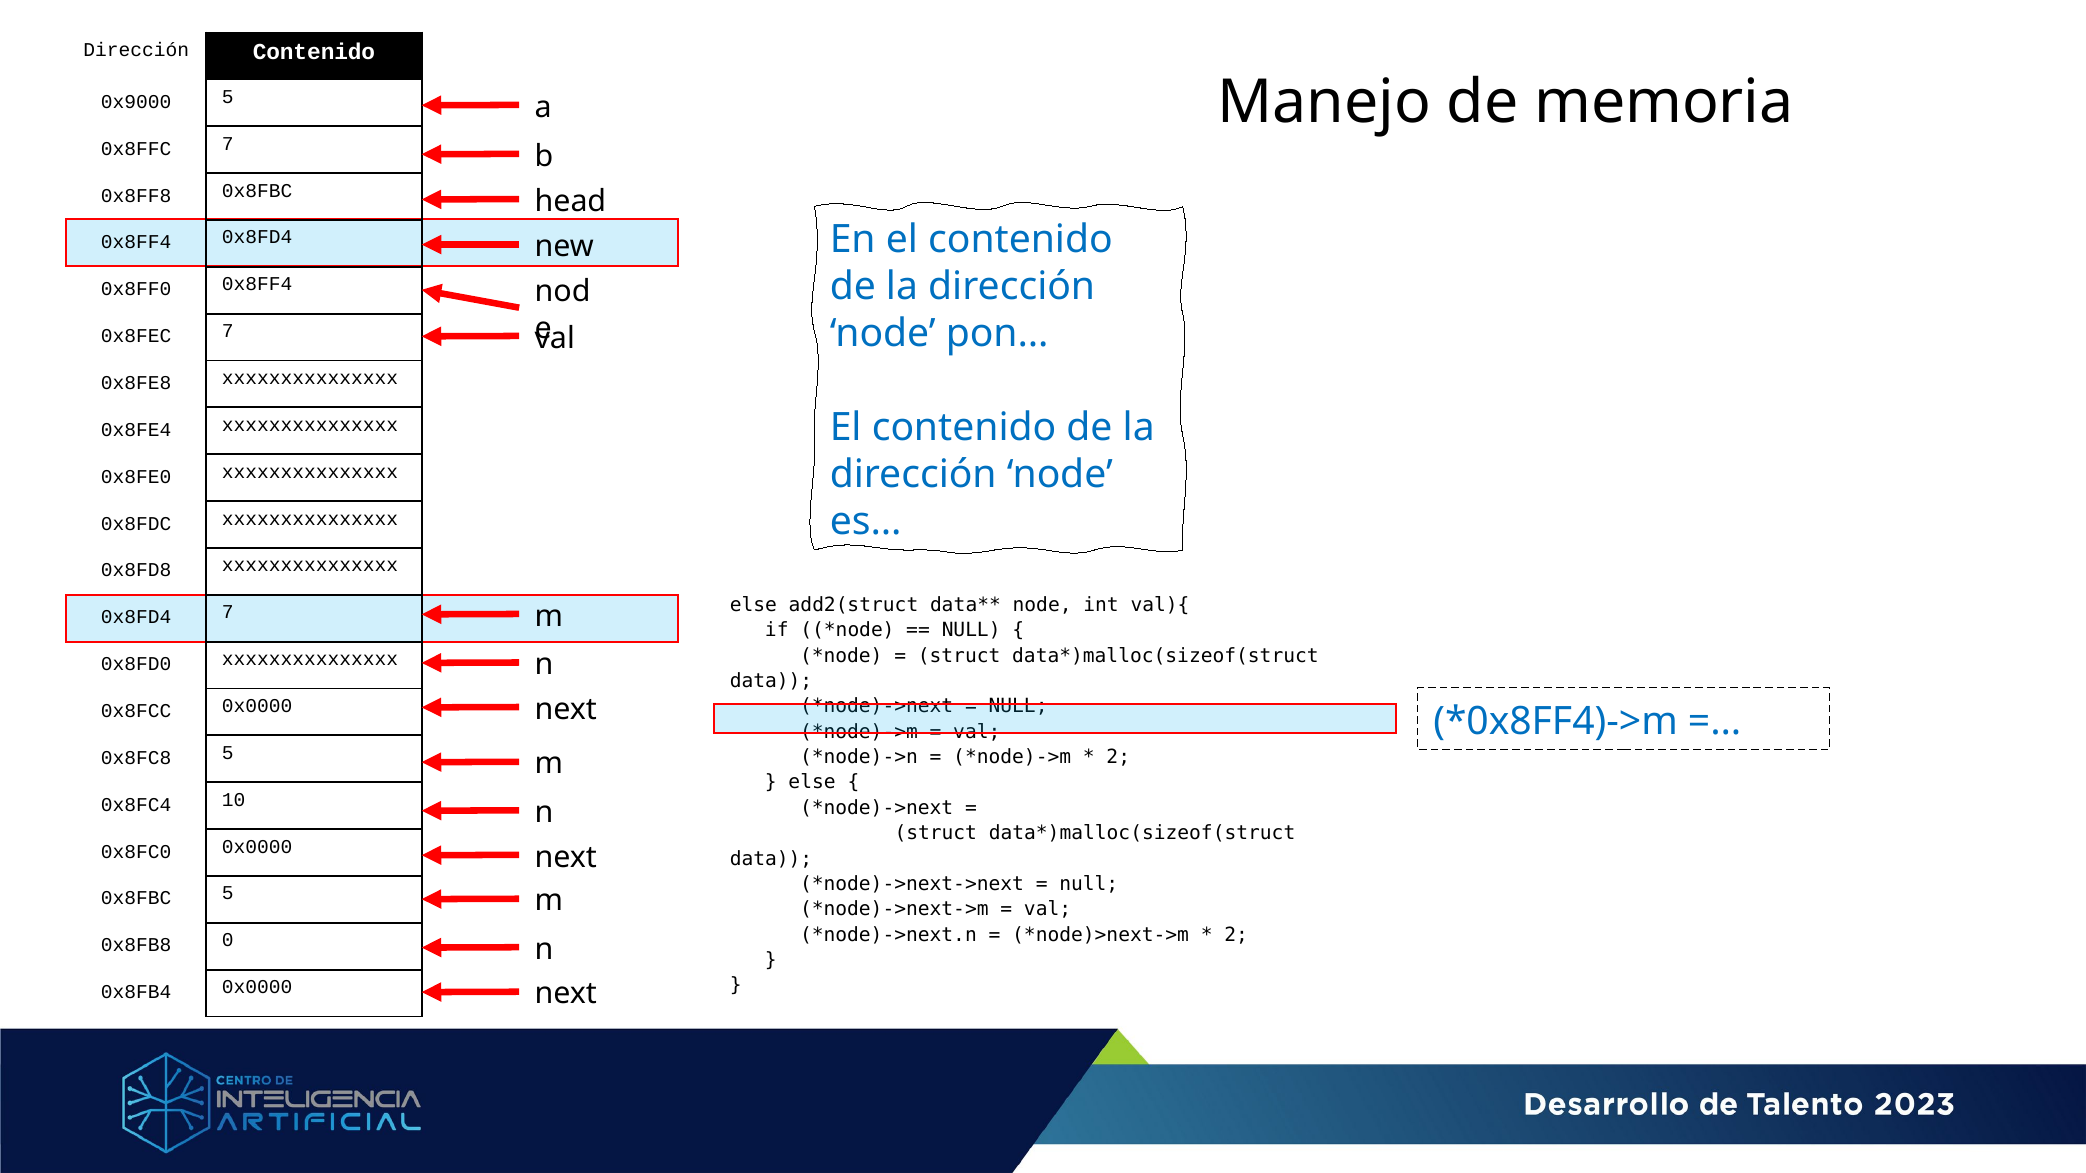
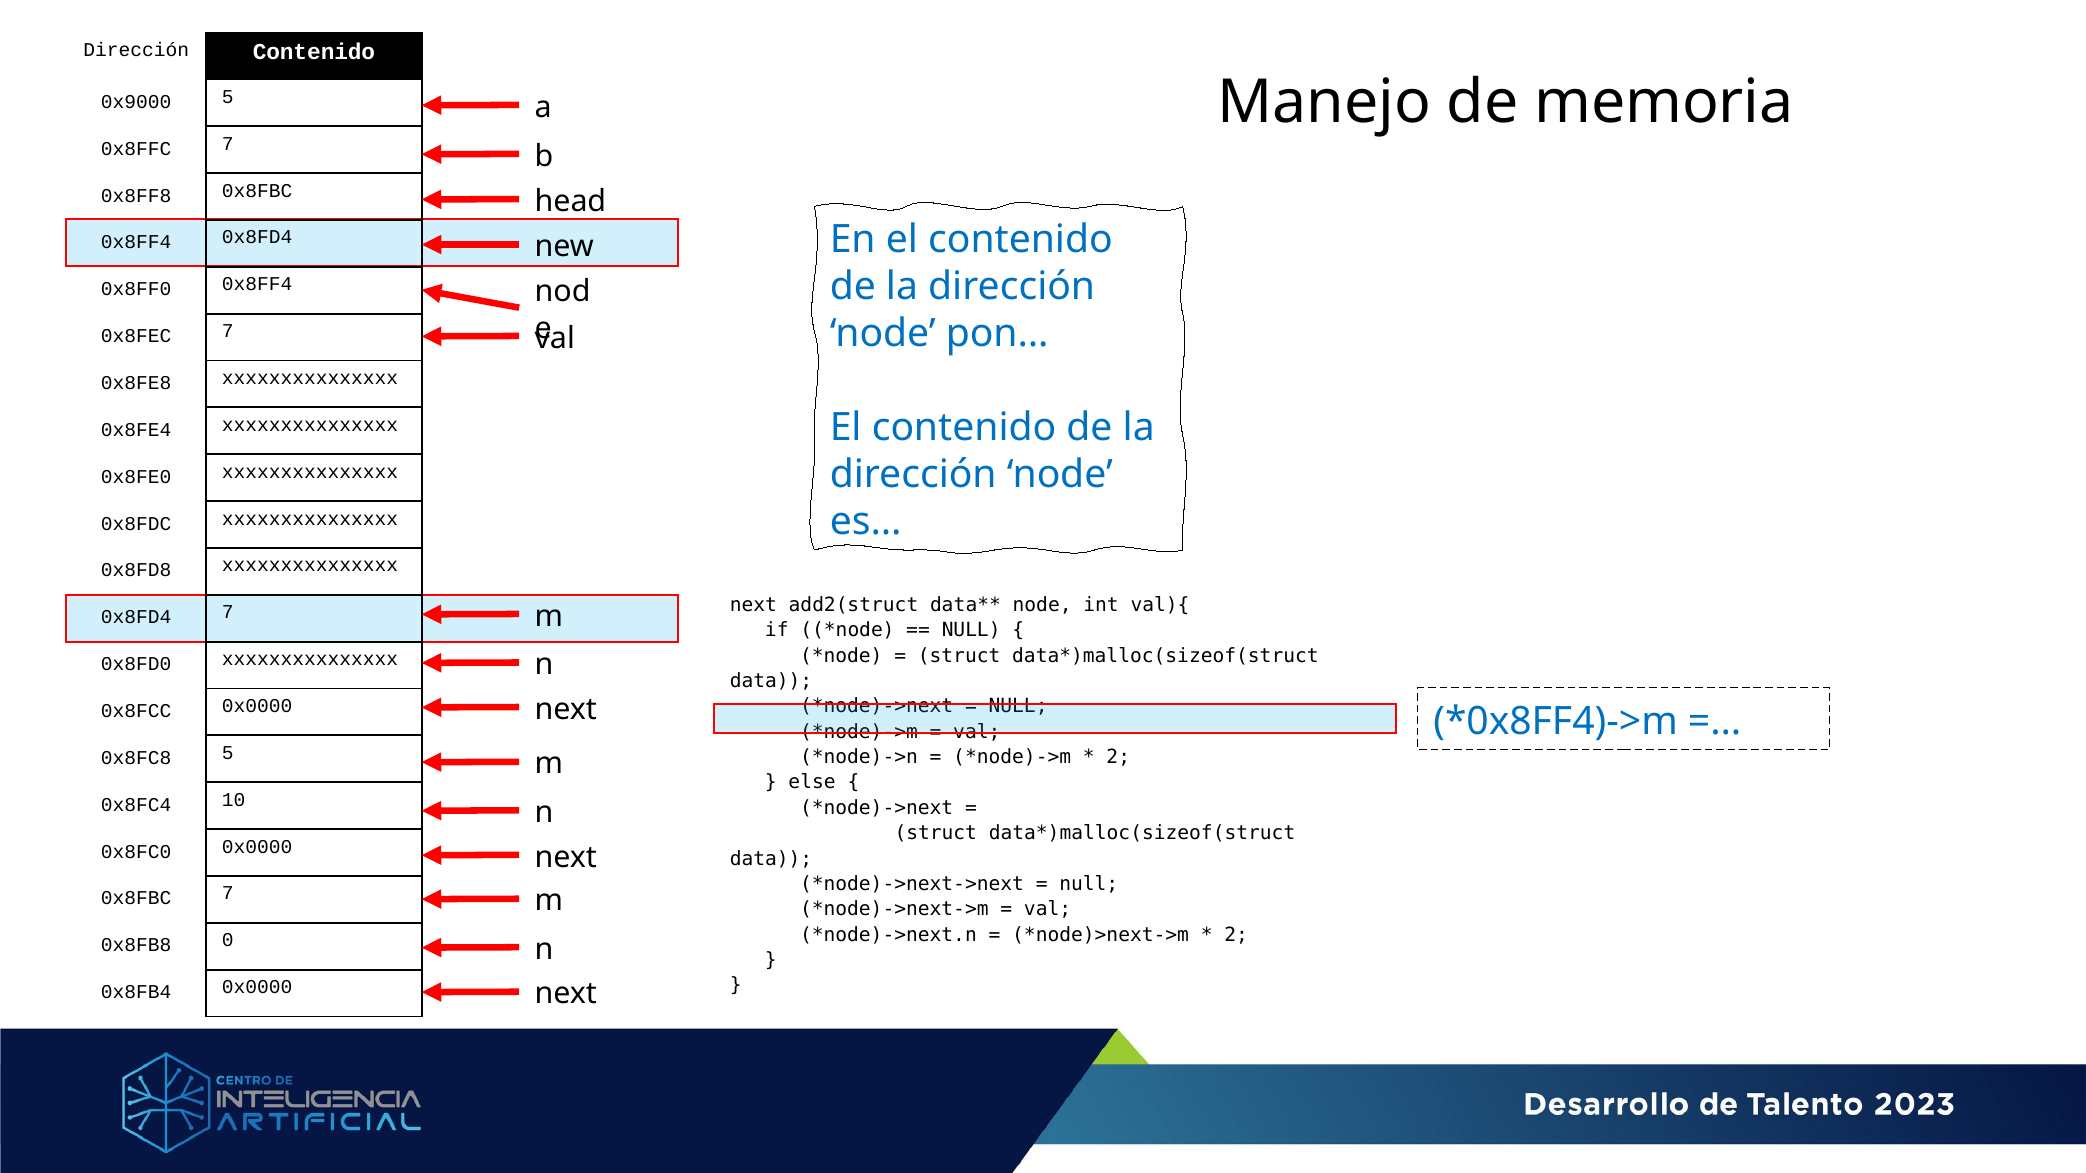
else: else -> next (753, 605)
0x8FBC 5: 5 -> 7 (228, 894)
